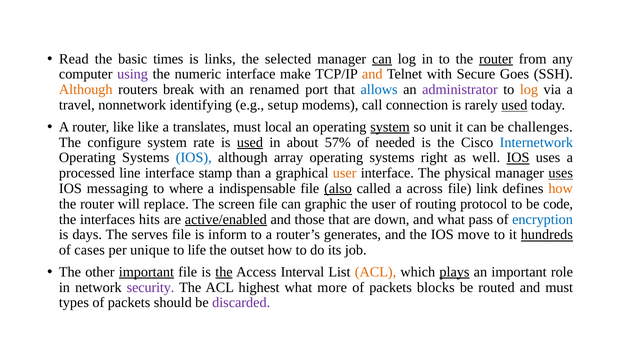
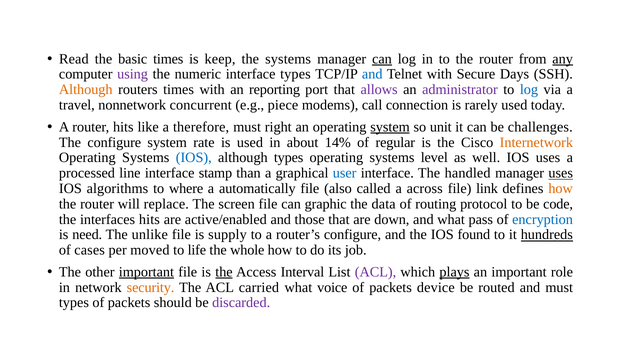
links: links -> keep (220, 59)
the selected: selected -> systems (288, 59)
router underline: present -> none (496, 59)
any underline: none -> present (563, 59)
interface make: make -> types (295, 74)
and colour: orange -> blue (372, 74)
Goes: Goes -> Days (515, 74)
routers break: break -> times (179, 89)
renamed: renamed -> reporting (275, 89)
allows colour: blue -> purple (379, 89)
log colour: orange -> blue (529, 89)
identifying: identifying -> concurrent (201, 105)
setup: setup -> piece (283, 105)
used underline: present -> none (514, 105)
router like: like -> hits (123, 127)
translates: translates -> therefore (201, 127)
local: local -> right (278, 127)
used underline: present -> none (250, 142)
57%: 57% -> 14% (338, 142)
needed: needed -> regular (395, 142)
Internetwork colour: blue -> orange (536, 142)
although array: array -> types (289, 157)
right: right -> level (434, 157)
IOS underline: present -> none (518, 157)
user colour: orange -> blue (345, 173)
physical: physical -> handled (468, 173)
messaging: messaging -> algorithms (117, 188)
indispensable: indispensable -> automatically (257, 188)
also underline: present -> none (338, 188)
the user: user -> data (384, 204)
active/enabled underline: present -> none (226, 219)
days: days -> need (87, 234)
serves: serves -> unlike (150, 234)
inform: inform -> supply (227, 234)
router’s generates: generates -> configure (353, 234)
move: move -> found (474, 234)
unique: unique -> moved (150, 250)
outset: outset -> whole (247, 250)
ACL colour: orange -> purple (376, 271)
security colour: purple -> orange (151, 287)
highest: highest -> carried (259, 287)
more: more -> voice (332, 287)
blocks: blocks -> device (436, 287)
